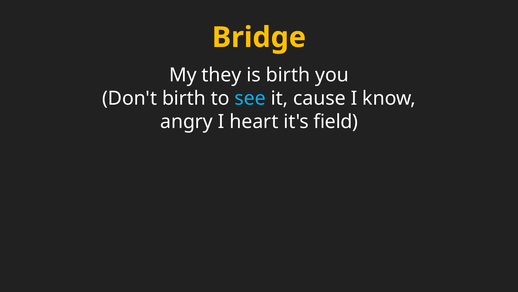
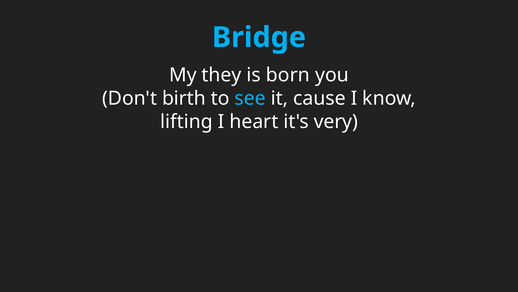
Bridge colour: yellow -> light blue (259, 37)
is birth: birth -> born (288, 75)
angry: angry -> lifting (186, 121)
field: field -> very (336, 121)
